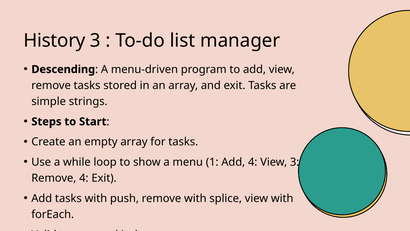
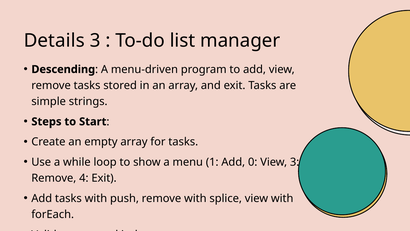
History: History -> Details (54, 40)
Add 4: 4 -> 0 (253, 162)
